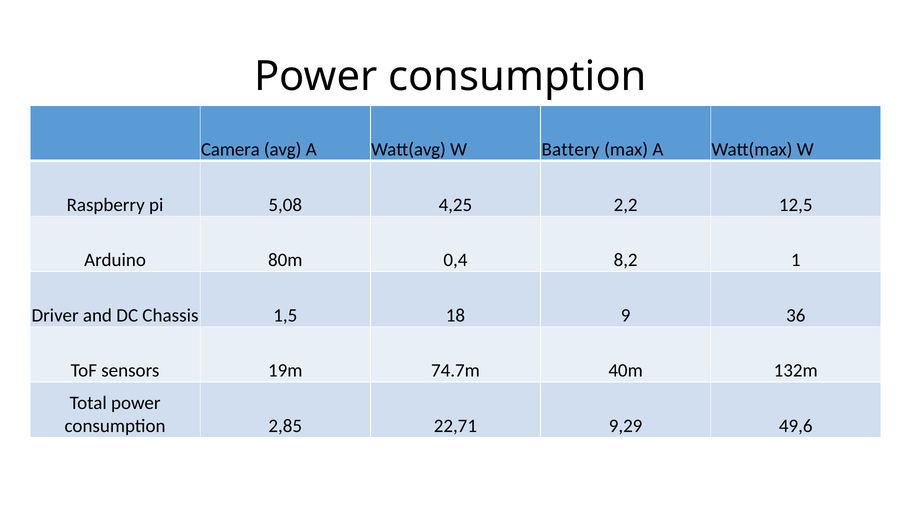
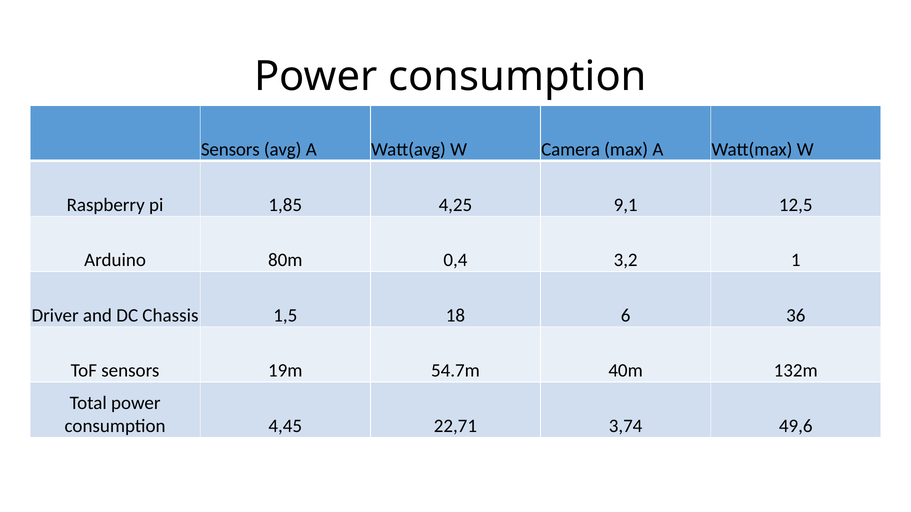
Camera: Camera -> Sensors (230, 150)
Battery: Battery -> Camera (571, 150)
5,08: 5,08 -> 1,85 (285, 205)
2,2: 2,2 -> 9,1 (626, 205)
8,2: 8,2 -> 3,2 (626, 260)
9: 9 -> 6 (626, 316)
74.7m: 74.7m -> 54.7m (455, 371)
2,85: 2,85 -> 4,45 (285, 426)
9,29: 9,29 -> 3,74 (626, 426)
